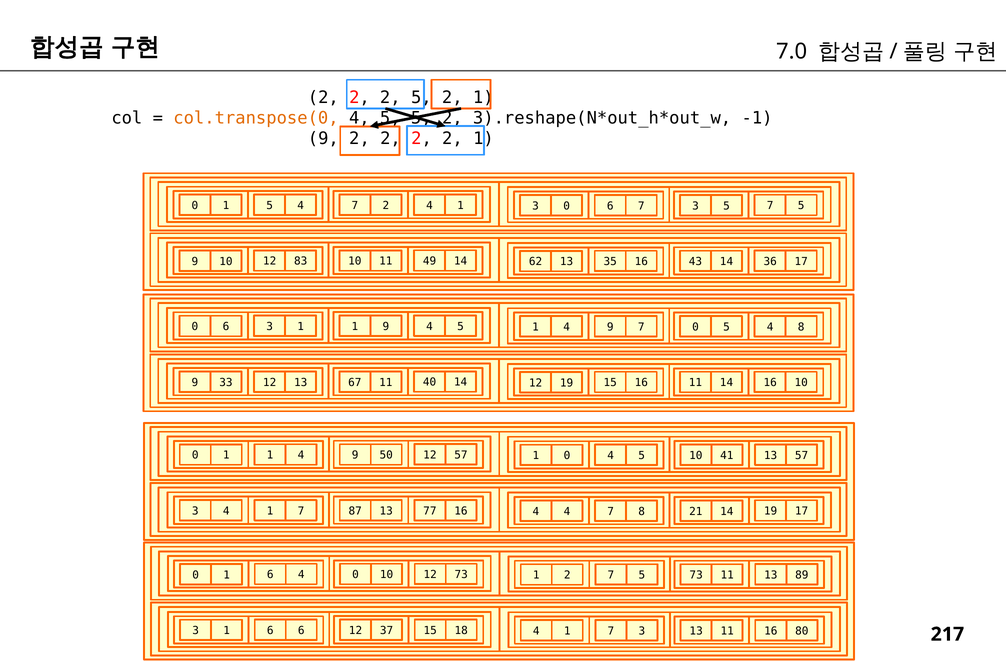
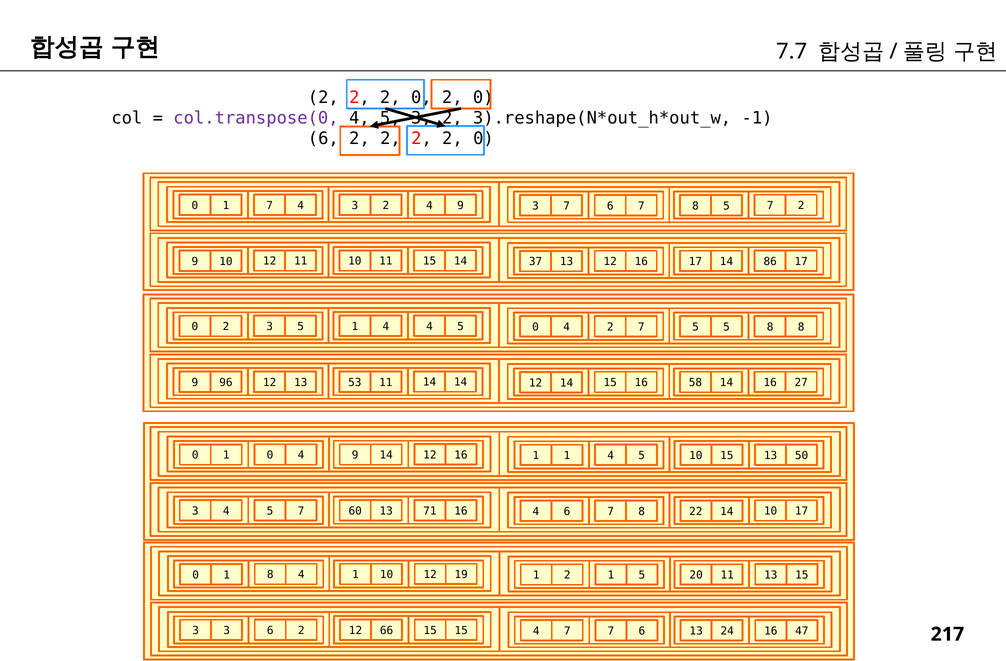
7.0: 7.0 -> 7.7 (792, 52)
5: 5 -> 0 (421, 98)
1: 1 -> 0 (483, 98)
col.transpose(0 colour: orange -> purple (256, 118)
5 5: 5 -> 3 (421, 118)
9: 9 -> 6 (323, 139)
1: 1 -> 0 (483, 139)
1 5: 5 -> 7 (270, 205)
7: 7 -> 3 (355, 205)
2 4 1: 1 -> 9 (461, 205)
3 0: 0 -> 7 (567, 206)
3: 3 -> 8 (695, 206)
5 7 5: 5 -> 2 (801, 206)
12 83: 83 -> 11 (301, 261)
11 49: 49 -> 15 (430, 261)
62: 62 -> 37 (536, 262)
13 35: 35 -> 12 (610, 262)
16 43: 43 -> 17 (695, 262)
36: 36 -> 86 (770, 262)
6: 6 -> 2 (226, 327)
1: 1 -> 5 (301, 327)
9: 9 -> 4 (386, 327)
5 1: 1 -> 0 (536, 327)
9: 9 -> 2 (610, 327)
7 0: 0 -> 5 (695, 327)
4: 4 -> 8 (770, 327)
33: 33 -> 96 (226, 382)
67: 67 -> 53 (355, 382)
11 40: 40 -> 14 (430, 382)
12 19: 19 -> 14 (567, 383)
16 11: 11 -> 58 (695, 383)
16 10: 10 -> 27 (801, 383)
0 1 1: 1 -> 0 (270, 455)
9 50: 50 -> 14 (386, 455)
57: 57 -> 16 (461, 455)
0: 0 -> 1 (567, 456)
10 41: 41 -> 15 (727, 455)
13 57: 57 -> 50 (802, 455)
3 4 1: 1 -> 5 (270, 511)
87: 87 -> 60 (355, 511)
77: 77 -> 71 (430, 511)
4 4: 4 -> 6 (567, 511)
21: 21 -> 22 (696, 511)
14 19: 19 -> 10 (771, 511)
0 1 6: 6 -> 8 (270, 575)
4 0: 0 -> 1 (355, 575)
12 73: 73 -> 19 (461, 575)
2 7: 7 -> 1 (611, 575)
5 73: 73 -> 20 (696, 575)
13 89: 89 -> 15 (802, 575)
1: 1 -> 3 (227, 630)
6: 6 -> 2 (301, 630)
37: 37 -> 66 (387, 630)
15 18: 18 -> 15 (461, 630)
1: 1 -> 7 (567, 631)
3: 3 -> 6 (642, 631)
13 11: 11 -> 24 (727, 631)
80: 80 -> 47 (802, 631)
